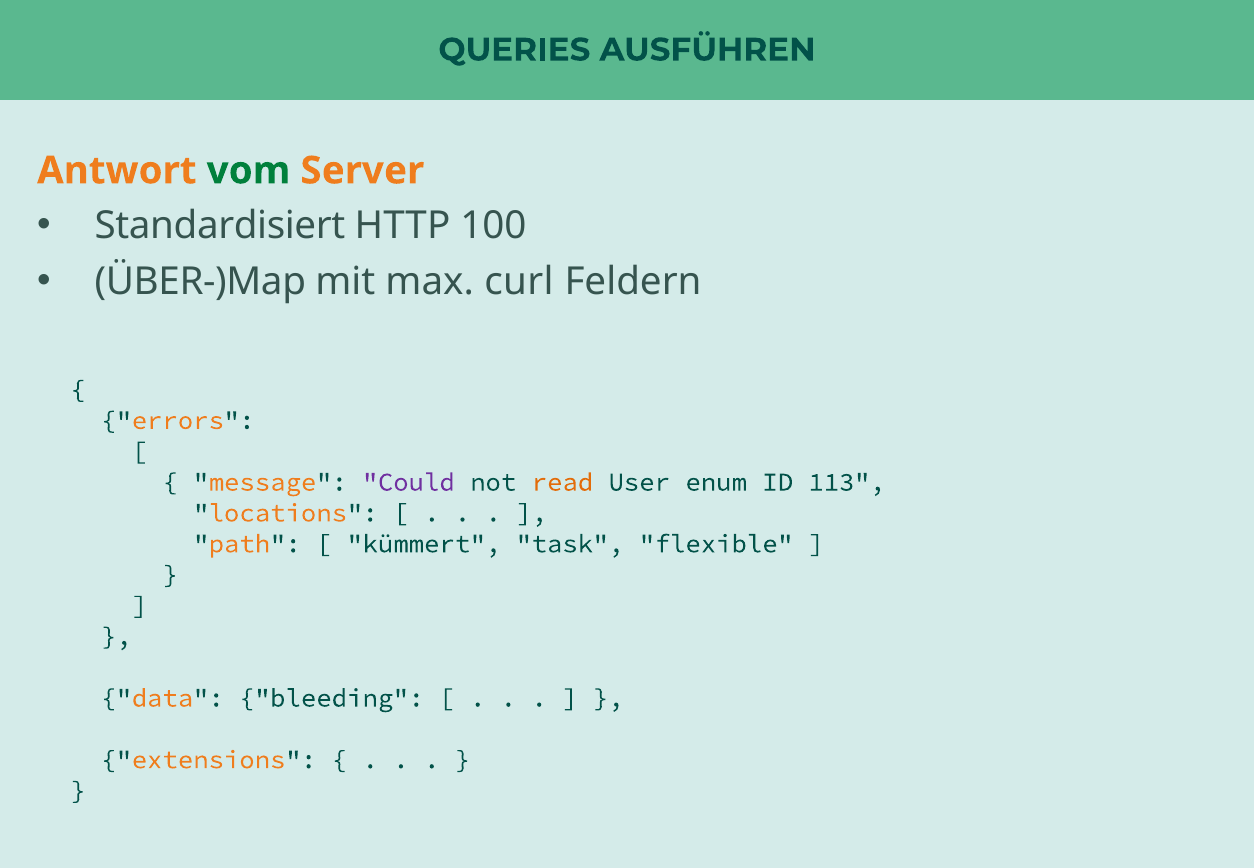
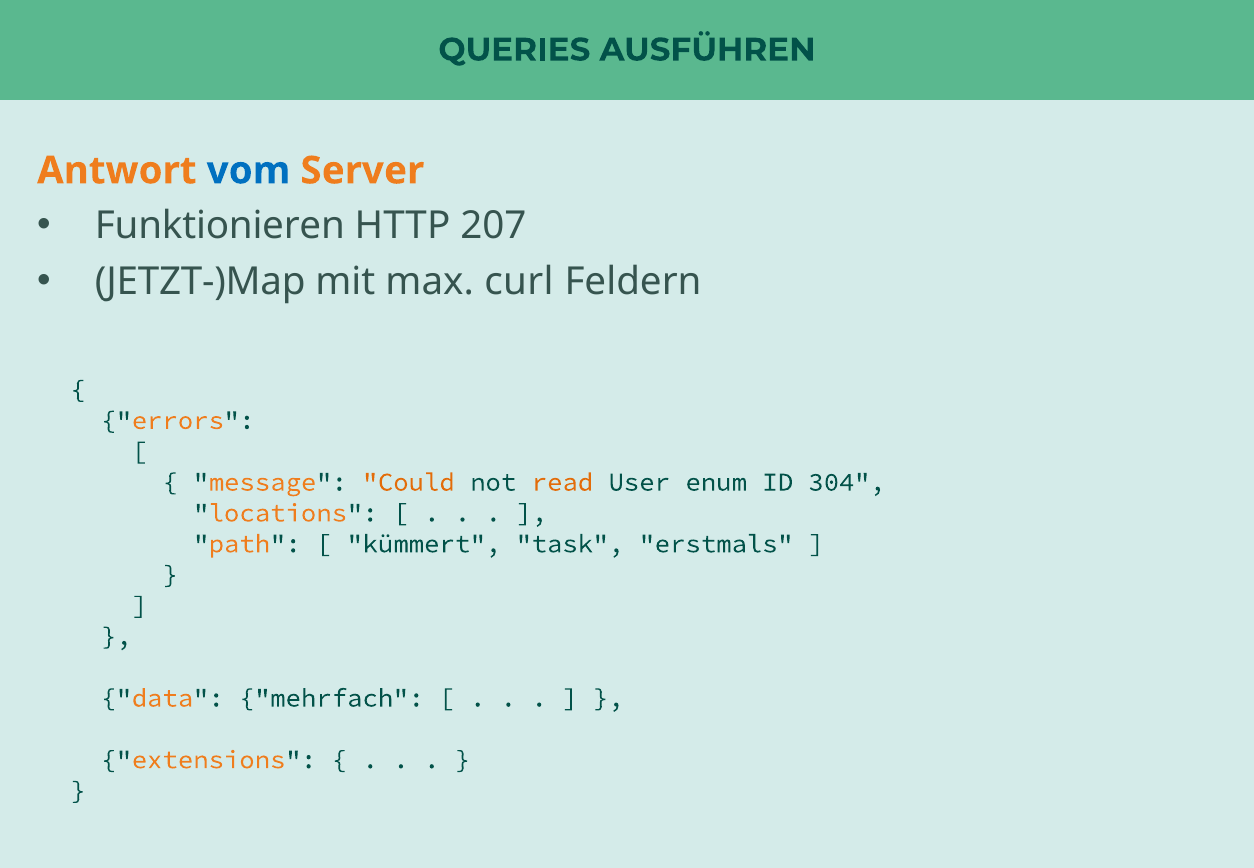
vom colour: green -> blue (249, 171)
Standardisiert: Standardisiert -> Funktionieren (220, 226)
100: 100 -> 207 (493, 226)
ÜBER-)Map: ÜBER-)Map -> JETZT-)Map (200, 282)
Could colour: purple -> orange (409, 482)
113: 113 -> 304 (847, 482)
flexible: flexible -> erstmals (716, 544)
bleeding: bleeding -> mehrfach (332, 698)
